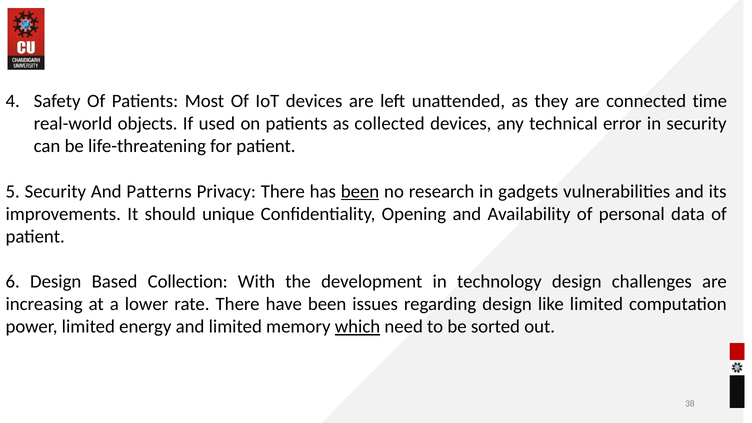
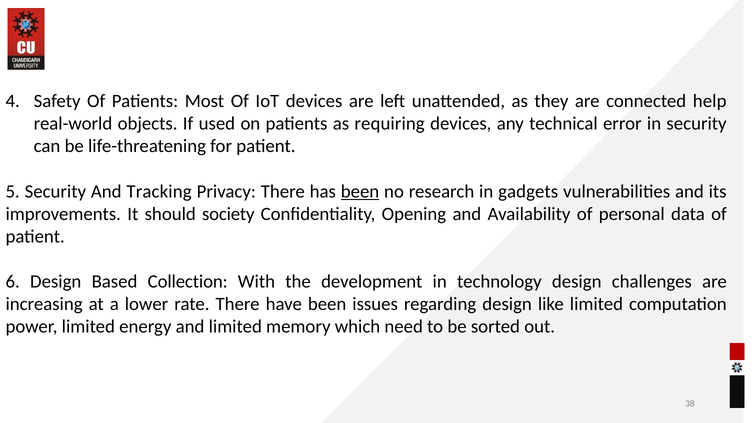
time: time -> help (710, 101)
collected: collected -> requiring (390, 124)
Patterns: Patterns -> Tracking (159, 191)
unique: unique -> society (228, 214)
which underline: present -> none (357, 327)
